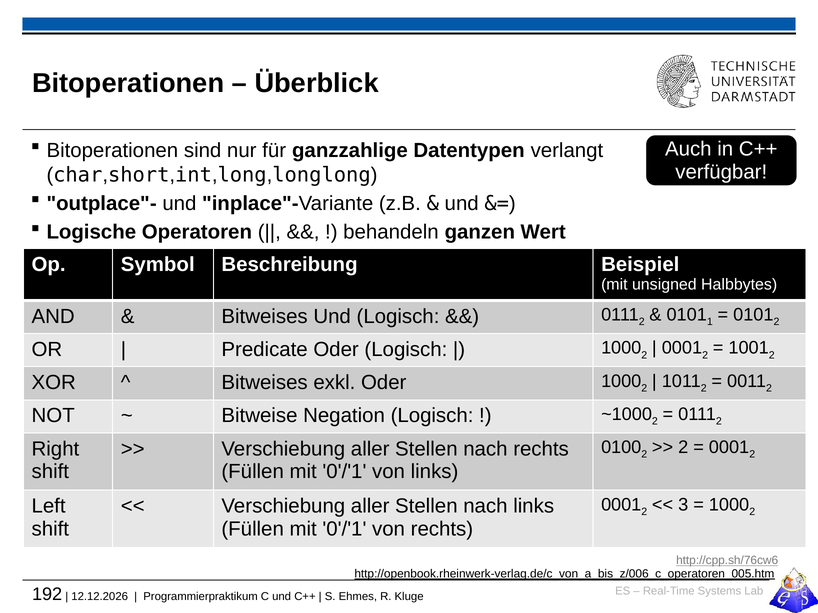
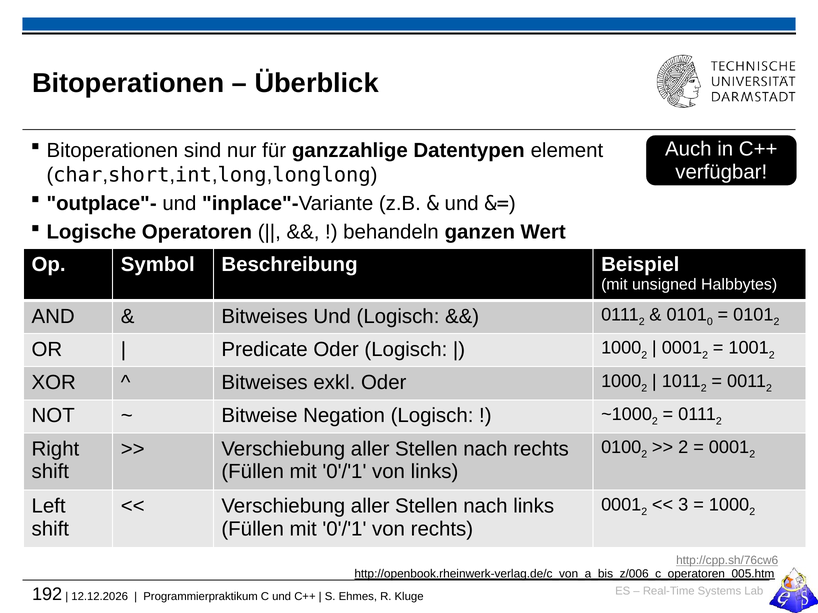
verlangt: verlangt -> element (567, 151)
1: 1 -> 0 (710, 322)
